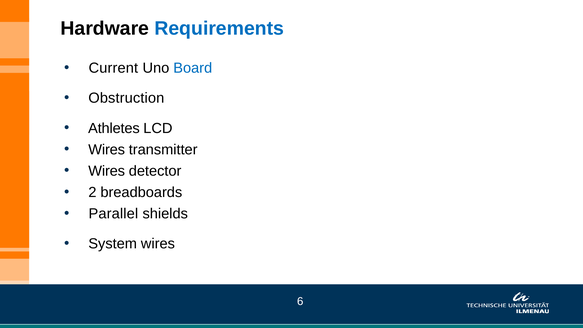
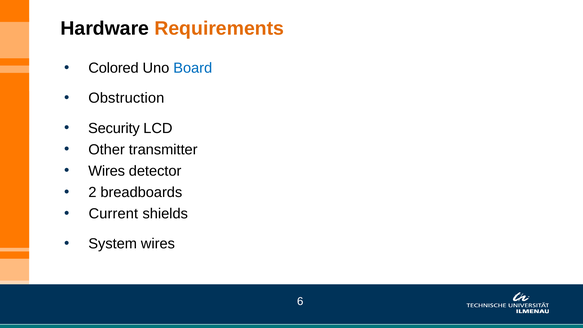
Requirements colour: blue -> orange (219, 29)
Current: Current -> Colored (114, 68)
Athletes: Athletes -> Security (114, 128)
Wires: Wires -> Other (107, 150)
Parallel: Parallel -> Current (113, 214)
